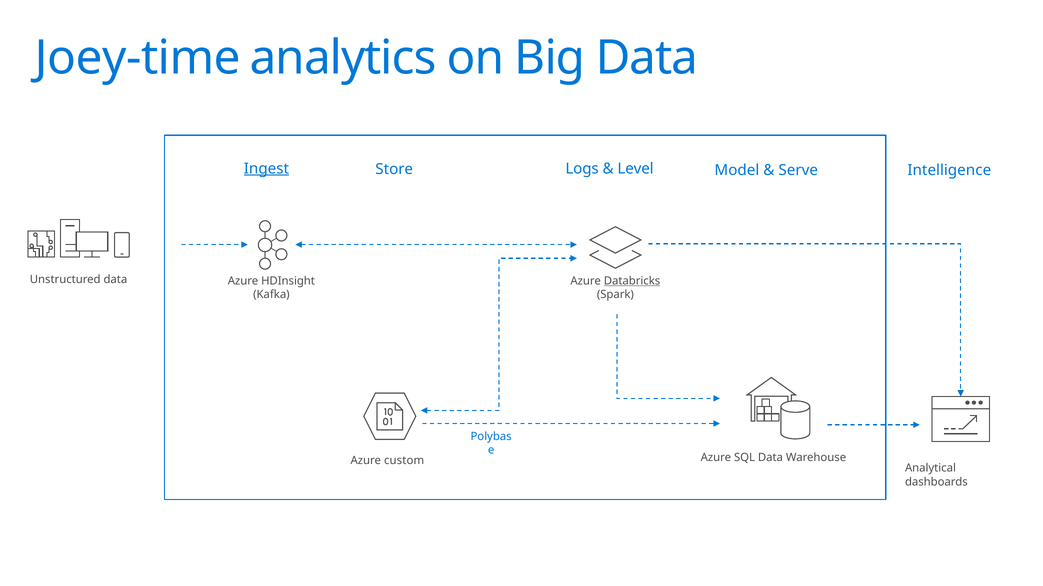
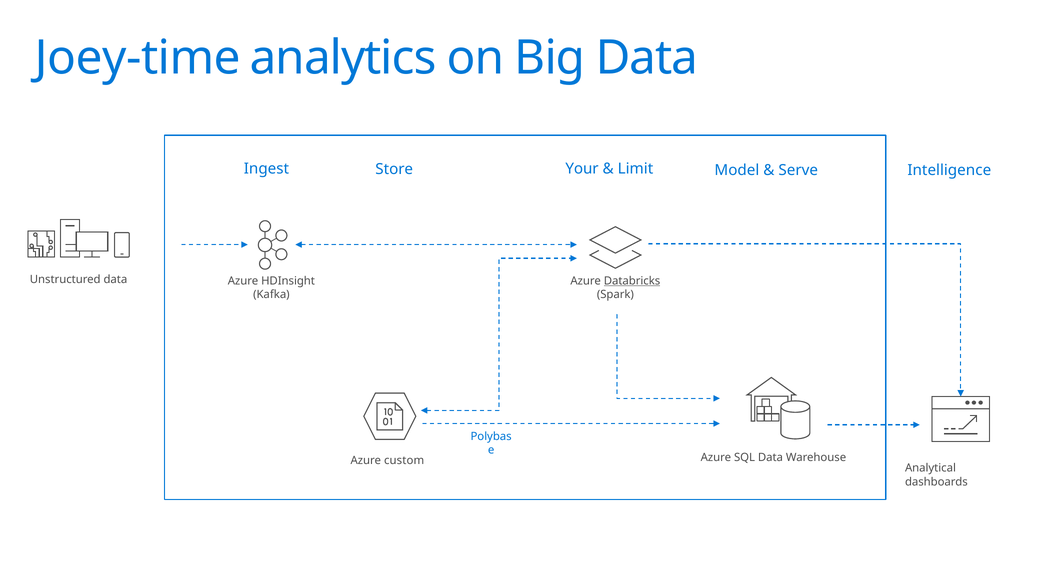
Ingest underline: present -> none (266, 169)
Logs: Logs -> Your (582, 169)
Level: Level -> Limit (635, 169)
